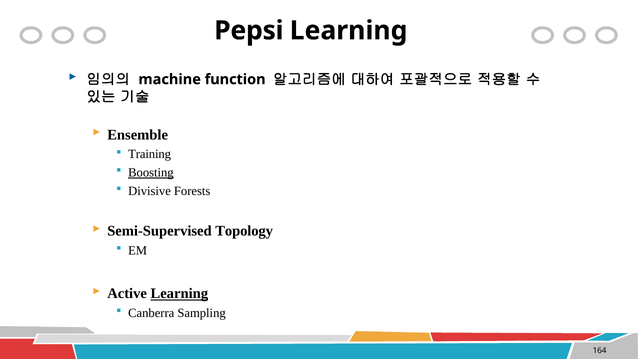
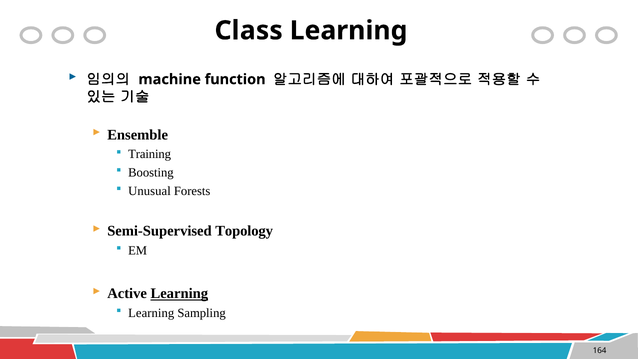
Pepsi: Pepsi -> Class (249, 31)
Boosting underline: present -> none (151, 172)
Divisive: Divisive -> Unusual (149, 191)
Canberra: Canberra -> Learning (151, 313)
